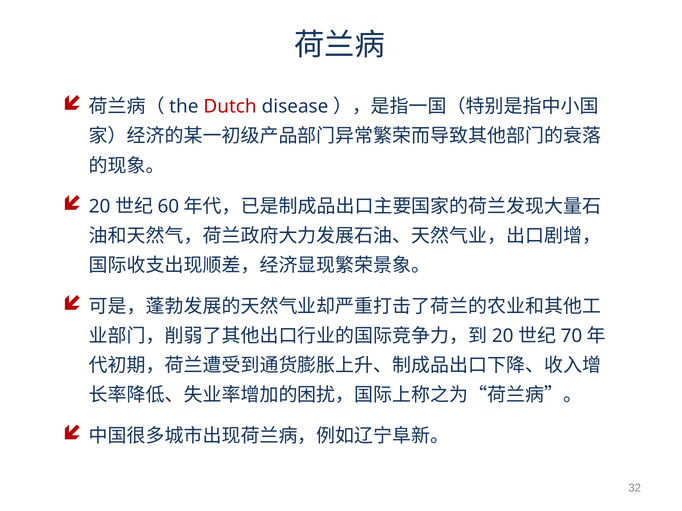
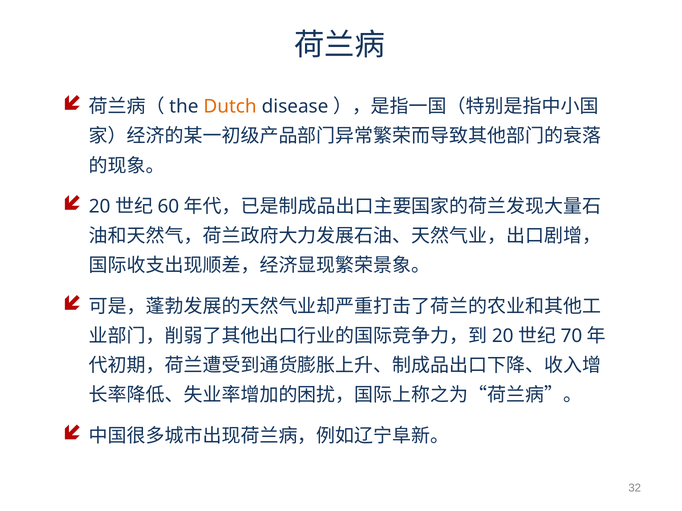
Dutch colour: red -> orange (230, 107)
